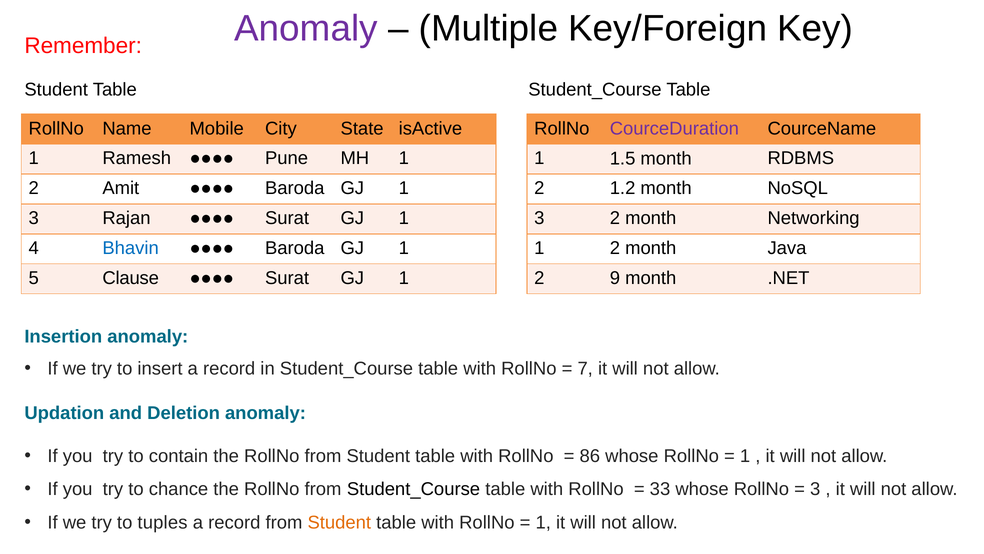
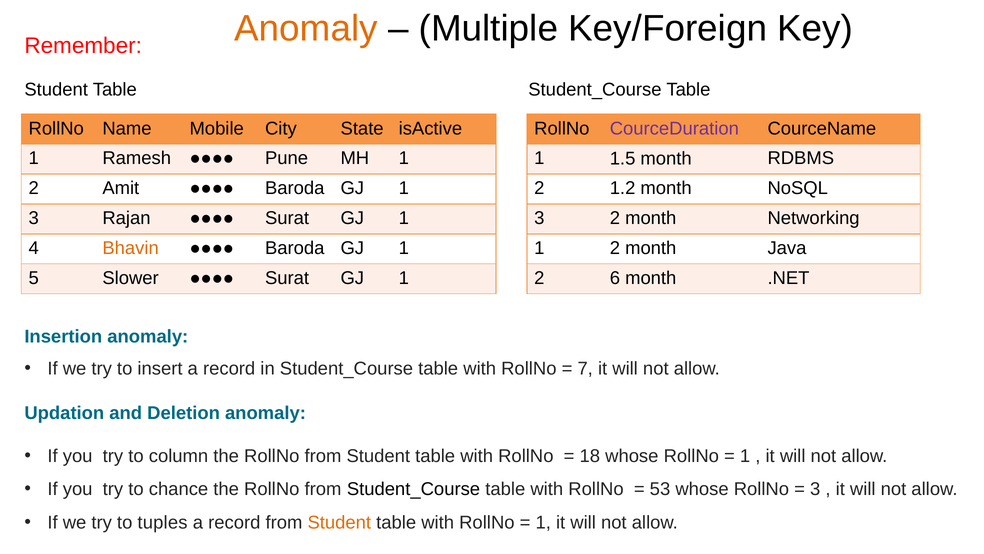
Anomaly colour: purple -> orange (306, 28)
Bhavin colour: blue -> orange (131, 248)
Clause: Clause -> Slower (131, 278)
9: 9 -> 6 (615, 278)
contain: contain -> column (179, 456)
86: 86 -> 18 (590, 456)
33: 33 -> 53 (660, 489)
